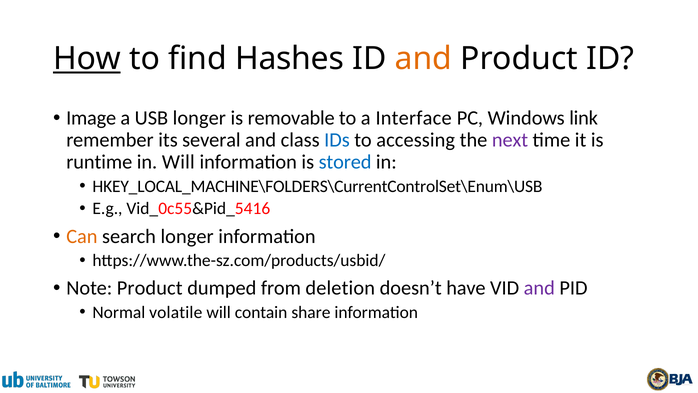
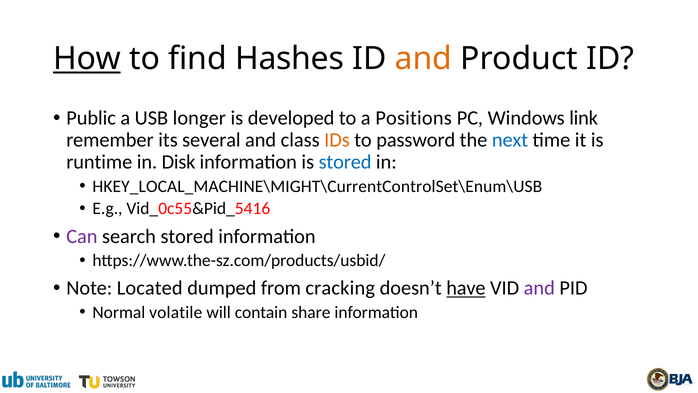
Image: Image -> Public (91, 118)
removable: removable -> developed (291, 118)
Interface: Interface -> Positions (414, 118)
IDs colour: blue -> orange (337, 140)
accessing: accessing -> password (416, 140)
next colour: purple -> blue (510, 140)
in Will: Will -> Disk (179, 162)
HKEY_LOCAL_MACHINE\FOLDERS\CurrentControlSet\Enum\USB: HKEY_LOCAL_MACHINE\FOLDERS\CurrentControlSet\Enum\USB -> HKEY_LOCAL_MACHINE\MIGHT\CurrentControlSet\Enum\USB (317, 186)
Can colour: orange -> purple (82, 236)
search longer: longer -> stored (187, 236)
Note Product: Product -> Located (150, 288)
deletion: deletion -> cracking (340, 288)
have underline: none -> present (466, 288)
